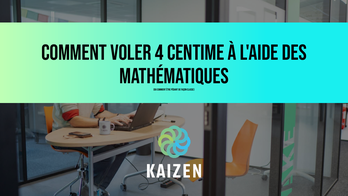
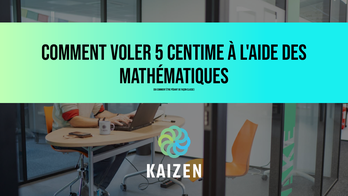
4: 4 -> 5 (159, 53)
